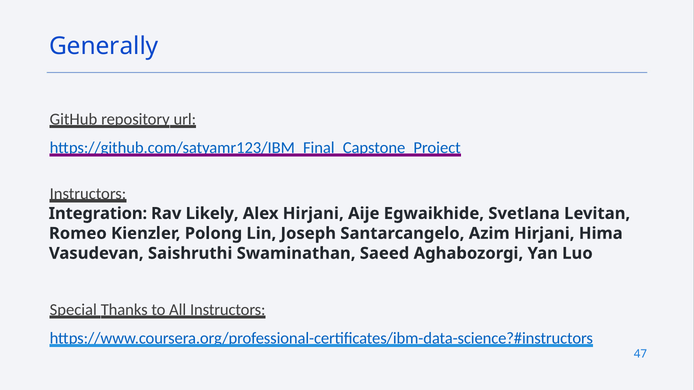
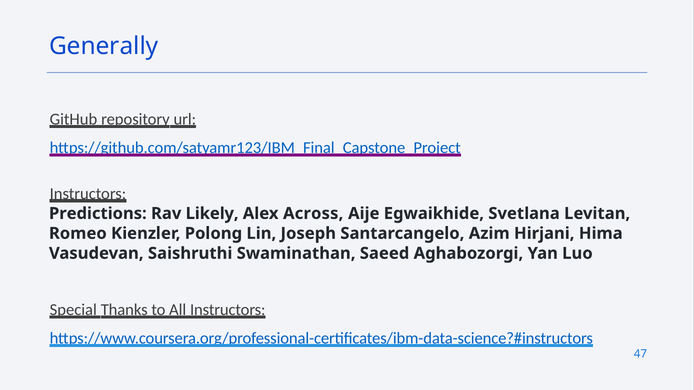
Integration: Integration -> Predictions (98, 214)
Alex Hirjani: Hirjani -> Across (313, 214)
